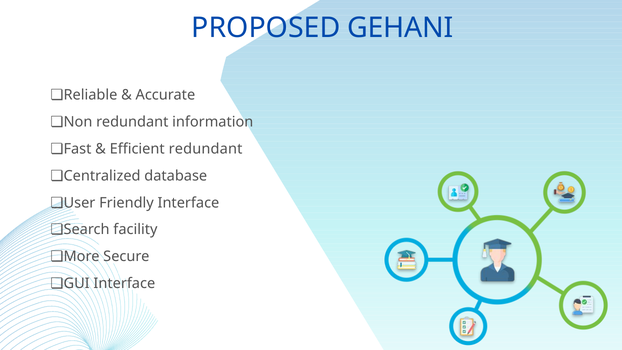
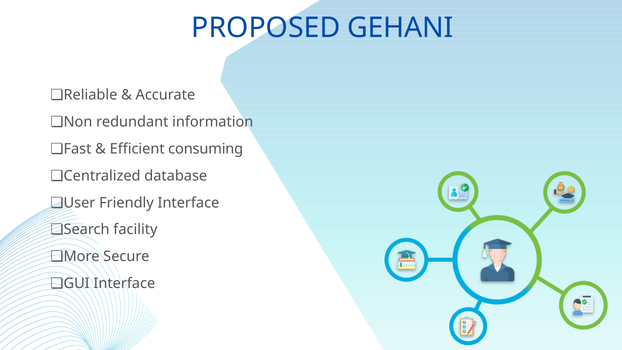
Efficient redundant: redundant -> consuming (206, 149)
